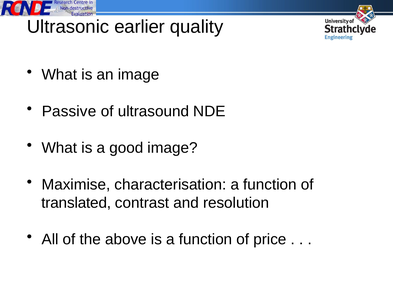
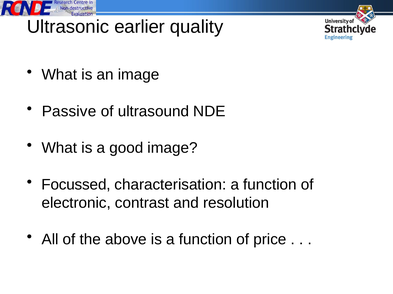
Maximise: Maximise -> Focussed (76, 185)
translated: translated -> electronic (76, 203)
